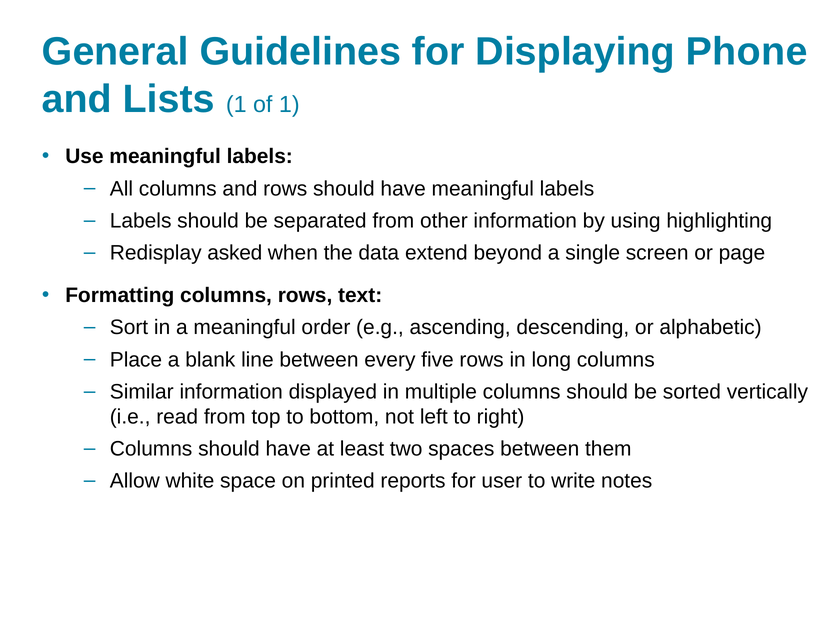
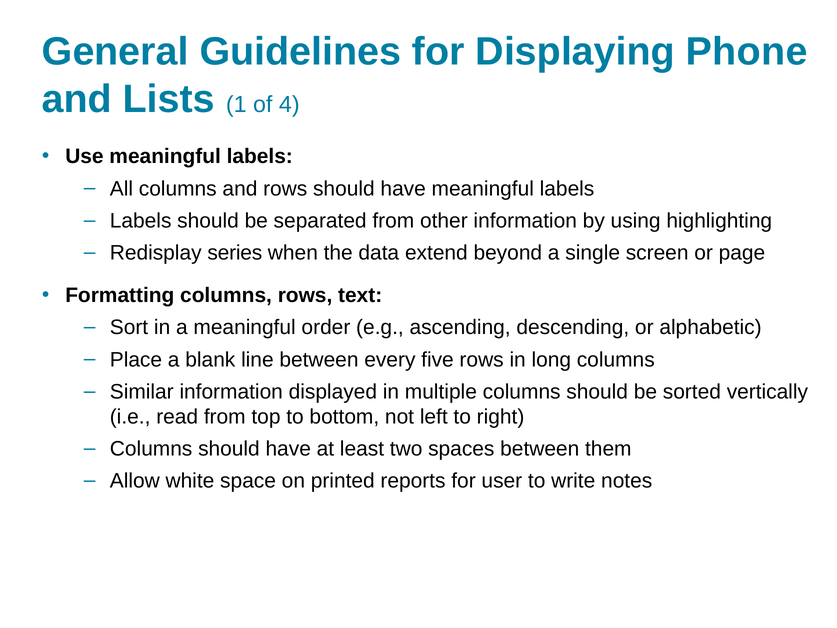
of 1: 1 -> 4 (289, 105)
asked: asked -> series (235, 253)
